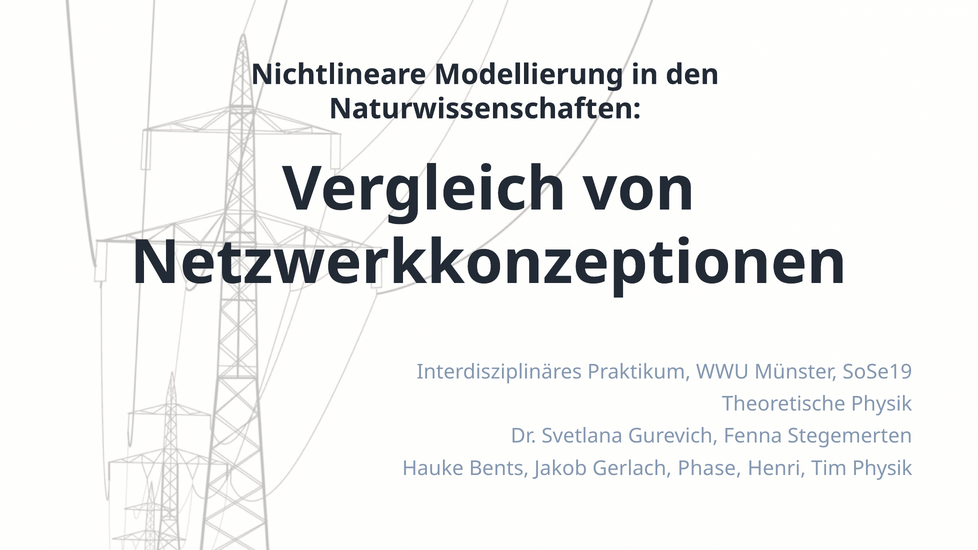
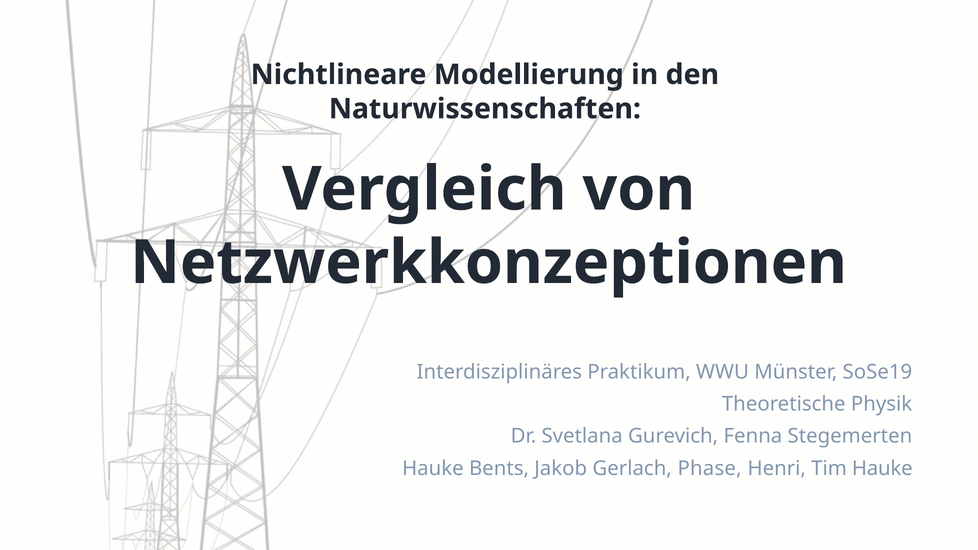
Tim Physik: Physik -> Hauke (882, 469)
